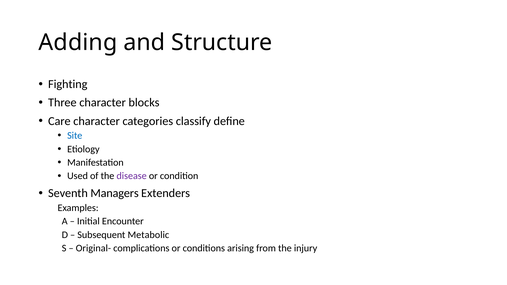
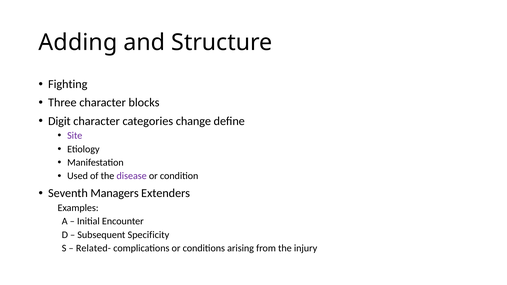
Care: Care -> Digit (59, 121)
classify: classify -> change (193, 121)
Site colour: blue -> purple (75, 136)
Metabolic: Metabolic -> Specificity (148, 235)
Original-: Original- -> Related- (93, 248)
